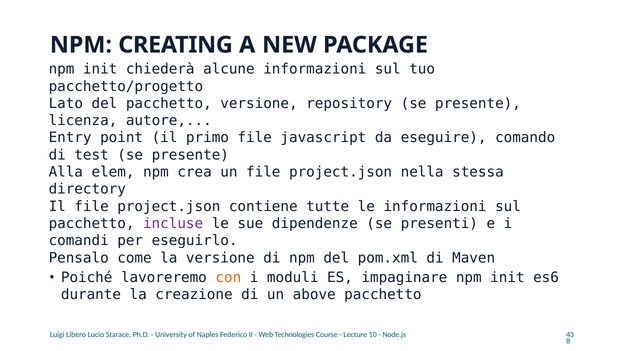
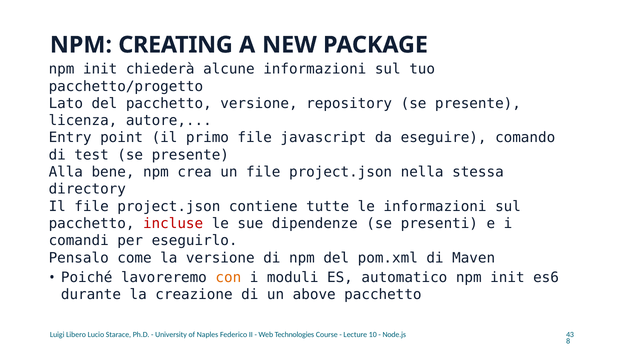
elem: elem -> bene (113, 172)
incluse colour: purple -> red (173, 224)
impaginare: impaginare -> automatico (404, 277)
